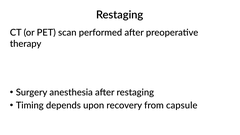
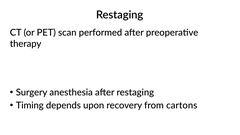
capsule: capsule -> cartons (182, 106)
